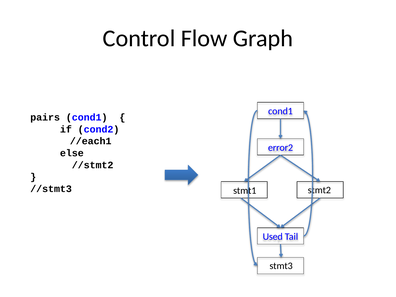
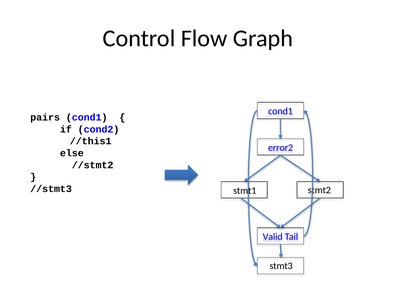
//each1: //each1 -> //this1 (91, 141)
Used: Used -> Valid (273, 237)
